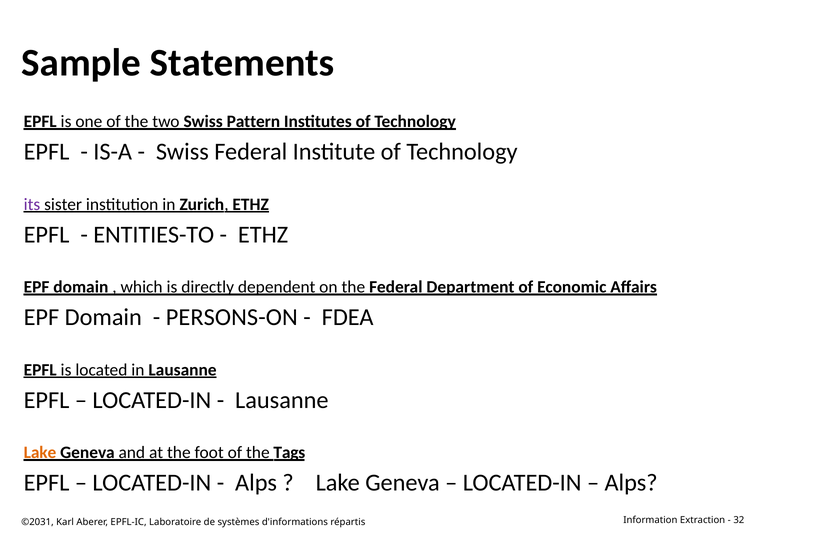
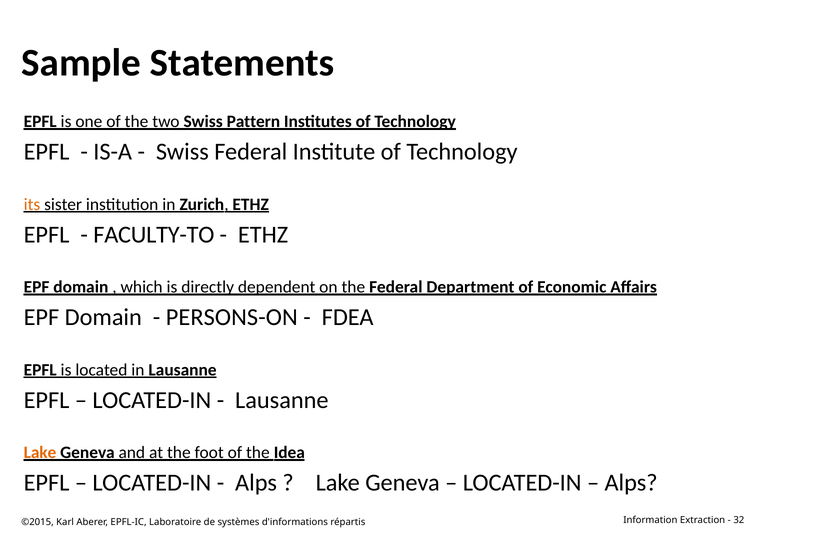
its colour: purple -> orange (32, 204)
ENTITIES-TO: ENTITIES-TO -> FACULTY-TO (154, 235)
Tags: Tags -> Idea (289, 453)
©2031: ©2031 -> ©2015 (38, 522)
